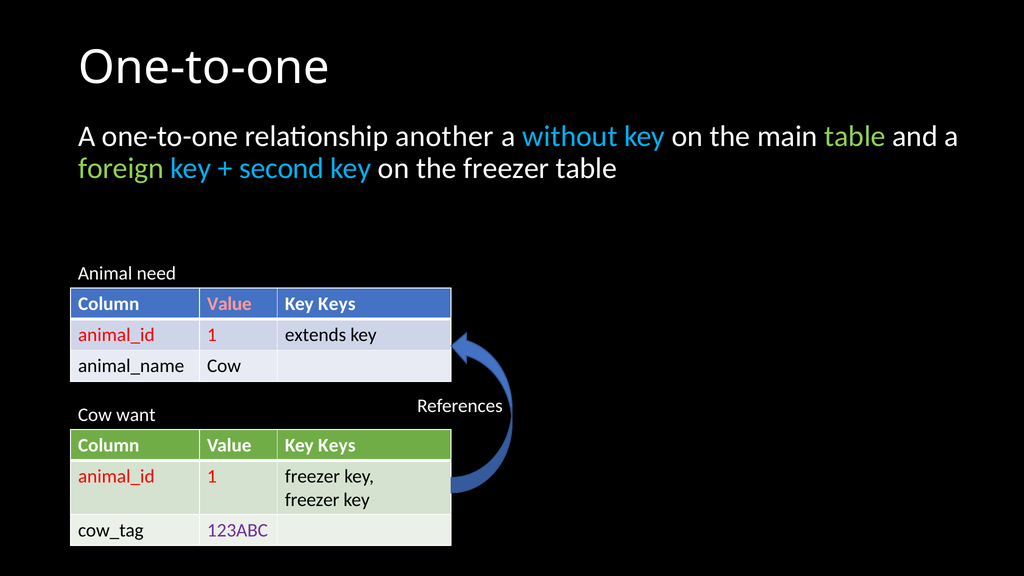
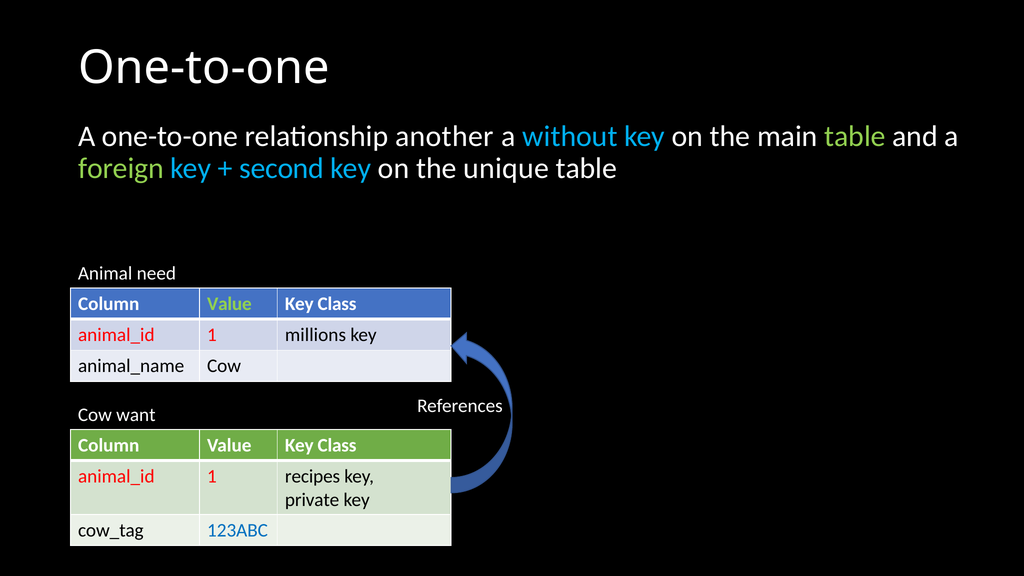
the freezer: freezer -> unique (506, 168)
Value colour: pink -> light green (229, 304)
Keys: Keys -> Class (337, 304)
extends: extends -> millions (315, 335)
Keys: Keys -> Class (337, 445)
1 freezer: freezer -> recipes (313, 476)
freezer: freezer -> private (312, 500)
123ABC colour: purple -> blue (238, 530)
